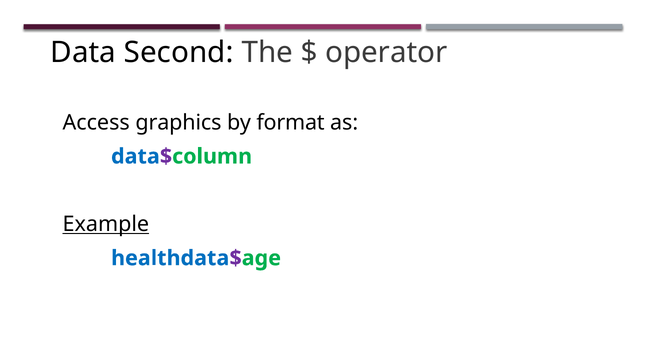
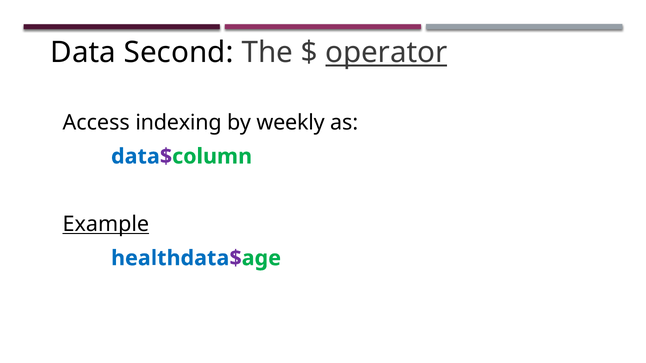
operator underline: none -> present (386, 53)
graphics: graphics -> indexing (179, 123)
format: format -> weekly (291, 123)
